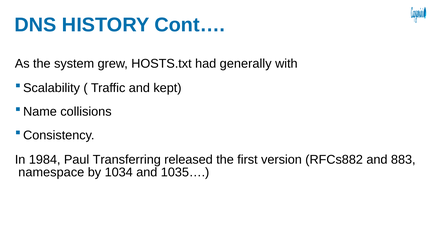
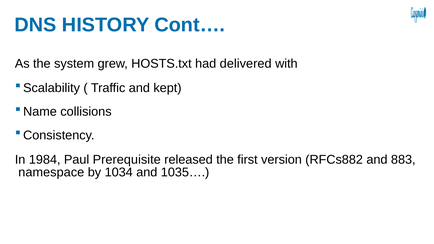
generally: generally -> delivered (246, 64)
Transferring: Transferring -> Prerequisite (127, 160)
